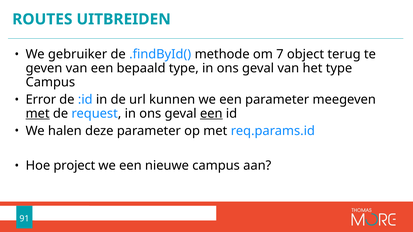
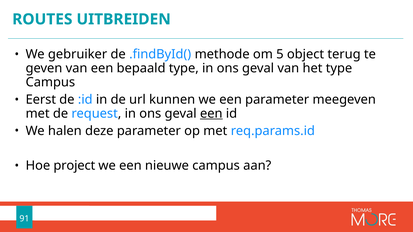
7: 7 -> 5 (280, 54)
Error: Error -> Eerst (41, 100)
met underline: present -> none (38, 114)
